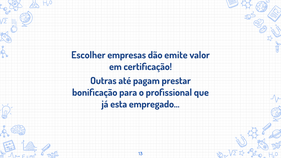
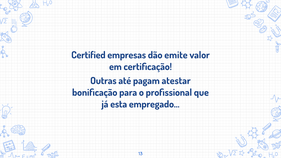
Escolher: Escolher -> Certified (88, 55)
prestar: prestar -> atestar (176, 81)
